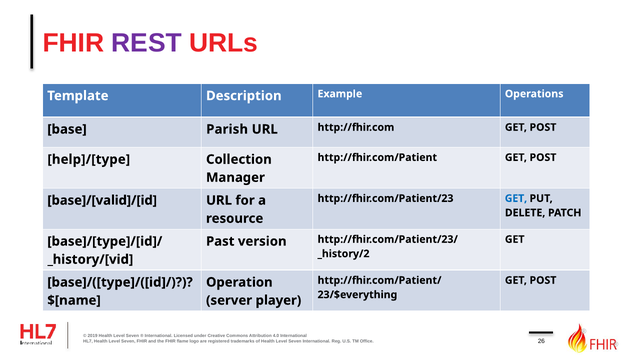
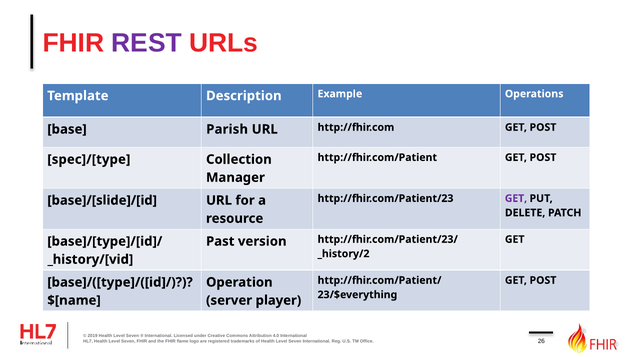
help]/[type: help]/[type -> spec]/[type (89, 159)
GET colour: blue -> purple (516, 198)
base]/[valid]/[id: base]/[valid]/[id -> base]/[slide]/[id (102, 200)
